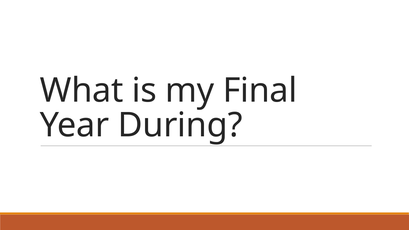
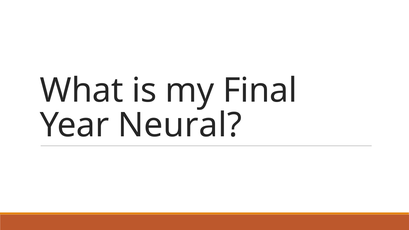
During: During -> Neural (180, 125)
